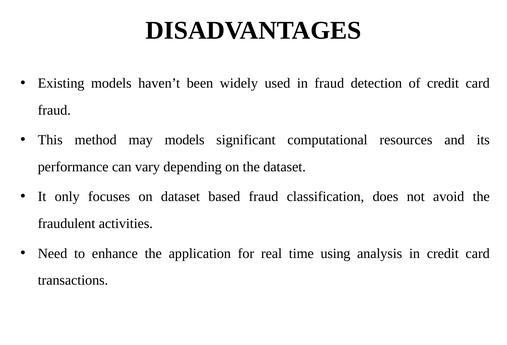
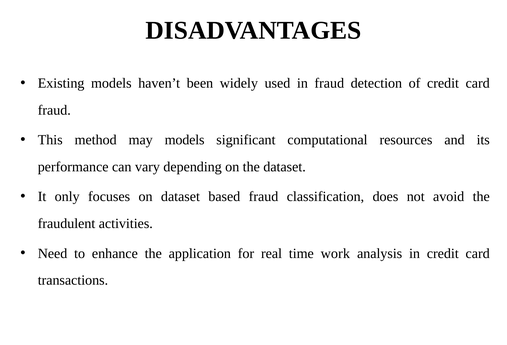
using: using -> work (335, 253)
